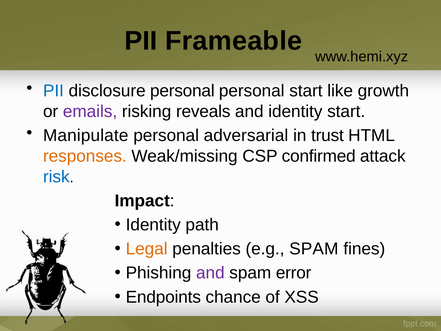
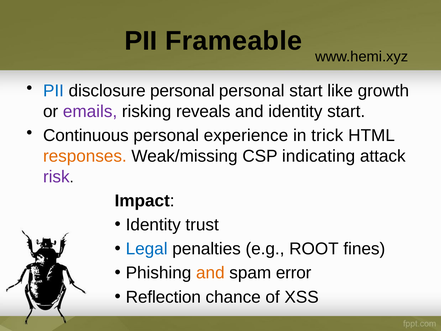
Manipulate: Manipulate -> Continuous (86, 135)
adversarial: adversarial -> experience (246, 135)
trust: trust -> trick (327, 135)
confirmed: confirmed -> indicating (319, 156)
risk colour: blue -> purple (56, 177)
path: path -> trust (202, 225)
Legal colour: orange -> blue (147, 249)
e.g SPAM: SPAM -> ROOT (314, 249)
and colour: purple -> orange (210, 273)
Endpoints: Endpoints -> Reflection (163, 297)
